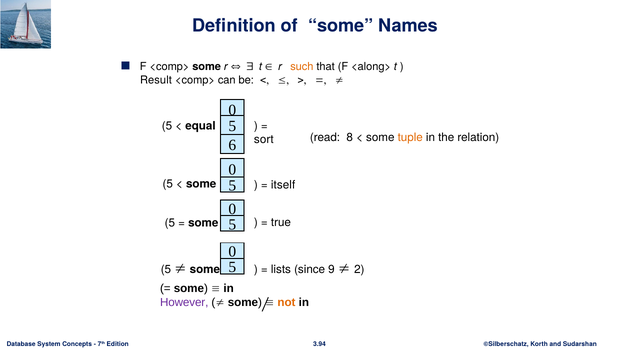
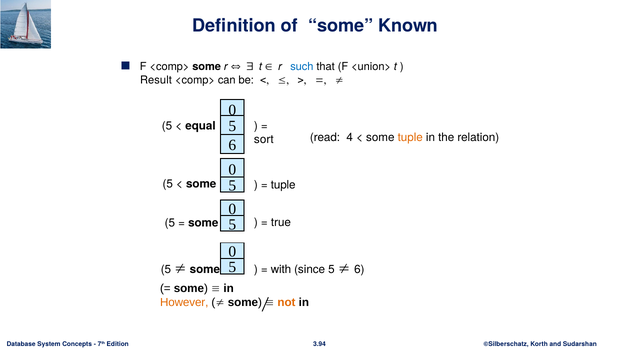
Names: Names -> Known (408, 26)
such colour: orange -> blue (302, 67)
<along>: <along> -> <union> (371, 67)
8: 8 -> 4 (350, 137)
itself: itself -> tuple (283, 185)
lists: lists -> with (281, 269)
since 9: 9 -> 5 (331, 269)
2: 2 -> 6 (359, 269)
However colour: purple -> orange (184, 303)
